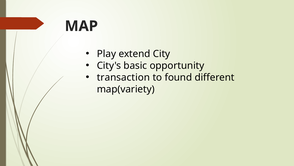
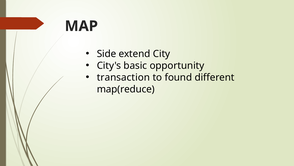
Play: Play -> Side (106, 54)
map(variety: map(variety -> map(reduce (126, 89)
